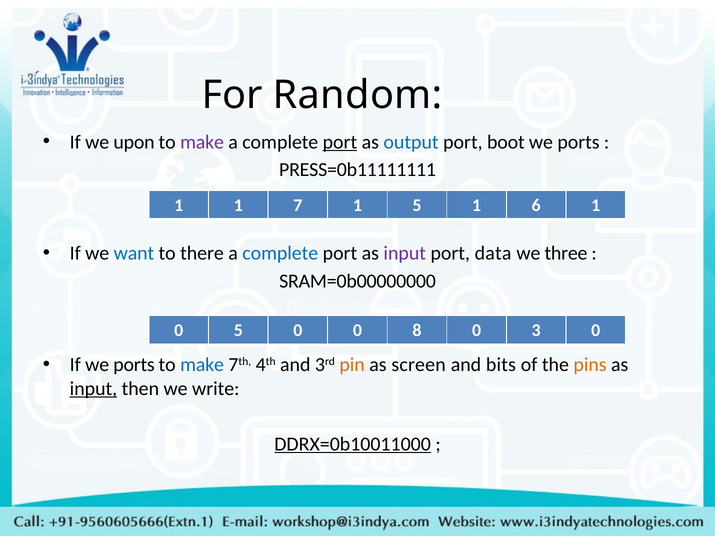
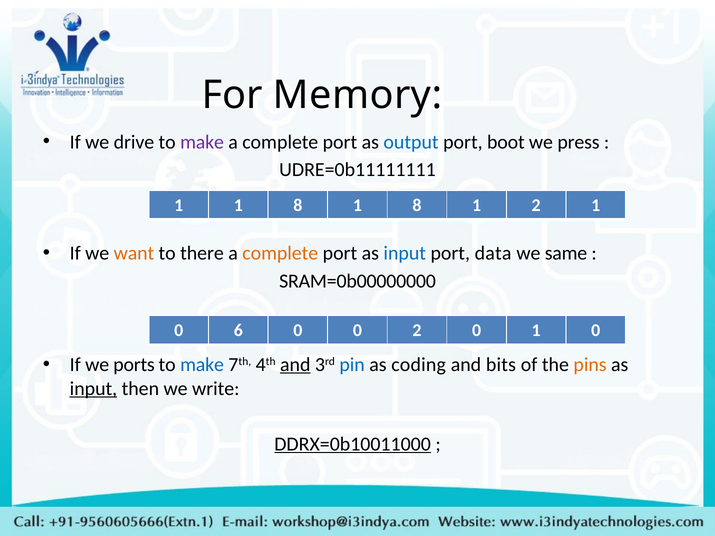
Random: Random -> Memory (358, 95)
upon: upon -> drive (134, 142)
port underline: present -> none (340, 142)
ports: ports -> press (579, 142)
PRESS=0b11111111: PRESS=0b11111111 -> UDRE=0b11111111 (357, 170)
1 1 7: 7 -> 8 (298, 205)
5: 5 -> 8 (417, 205)
1 6: 6 -> 2 (536, 205)
want colour: blue -> orange (134, 253)
complete colour: blue -> orange (280, 253)
input colour: purple -> blue (405, 253)
three: three -> same (566, 253)
0 5: 5 -> 6 (238, 330)
0 8: 8 -> 2 (417, 330)
3: 3 -> 1 (536, 330)
and underline: none -> present (295, 365)
pin colour: orange -> blue (352, 365)
screen: screen -> coding (419, 365)
